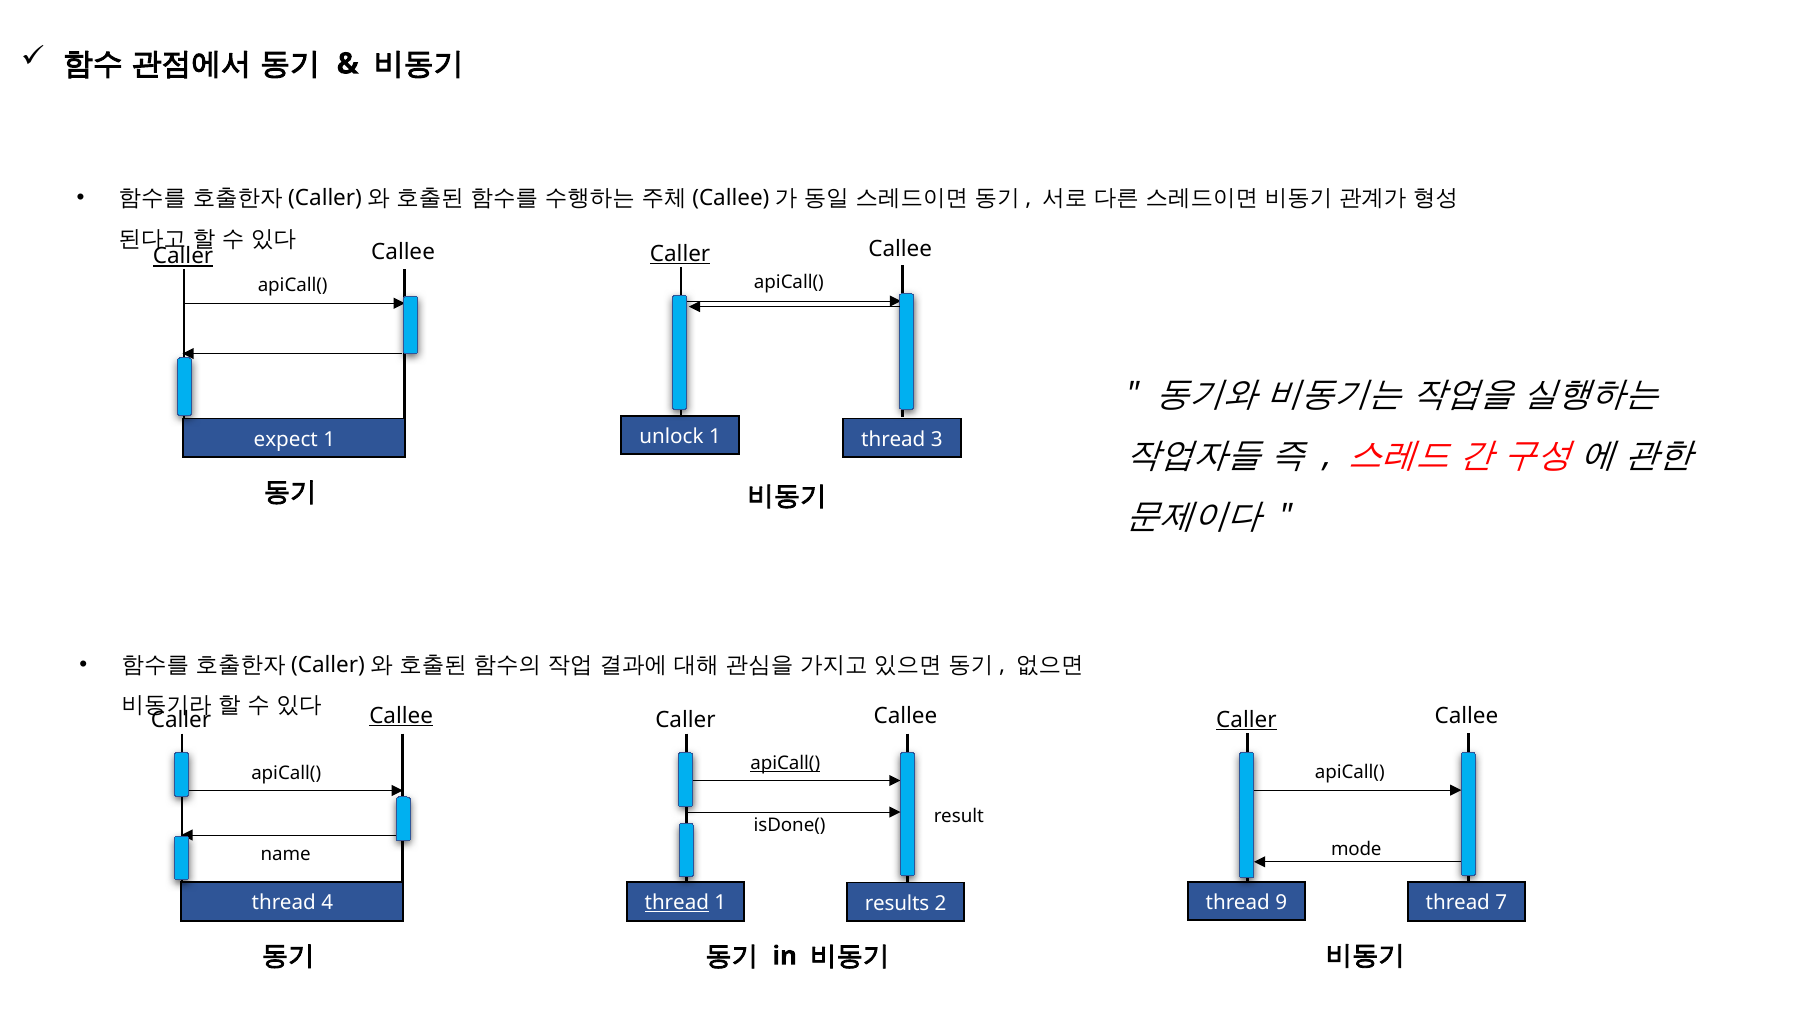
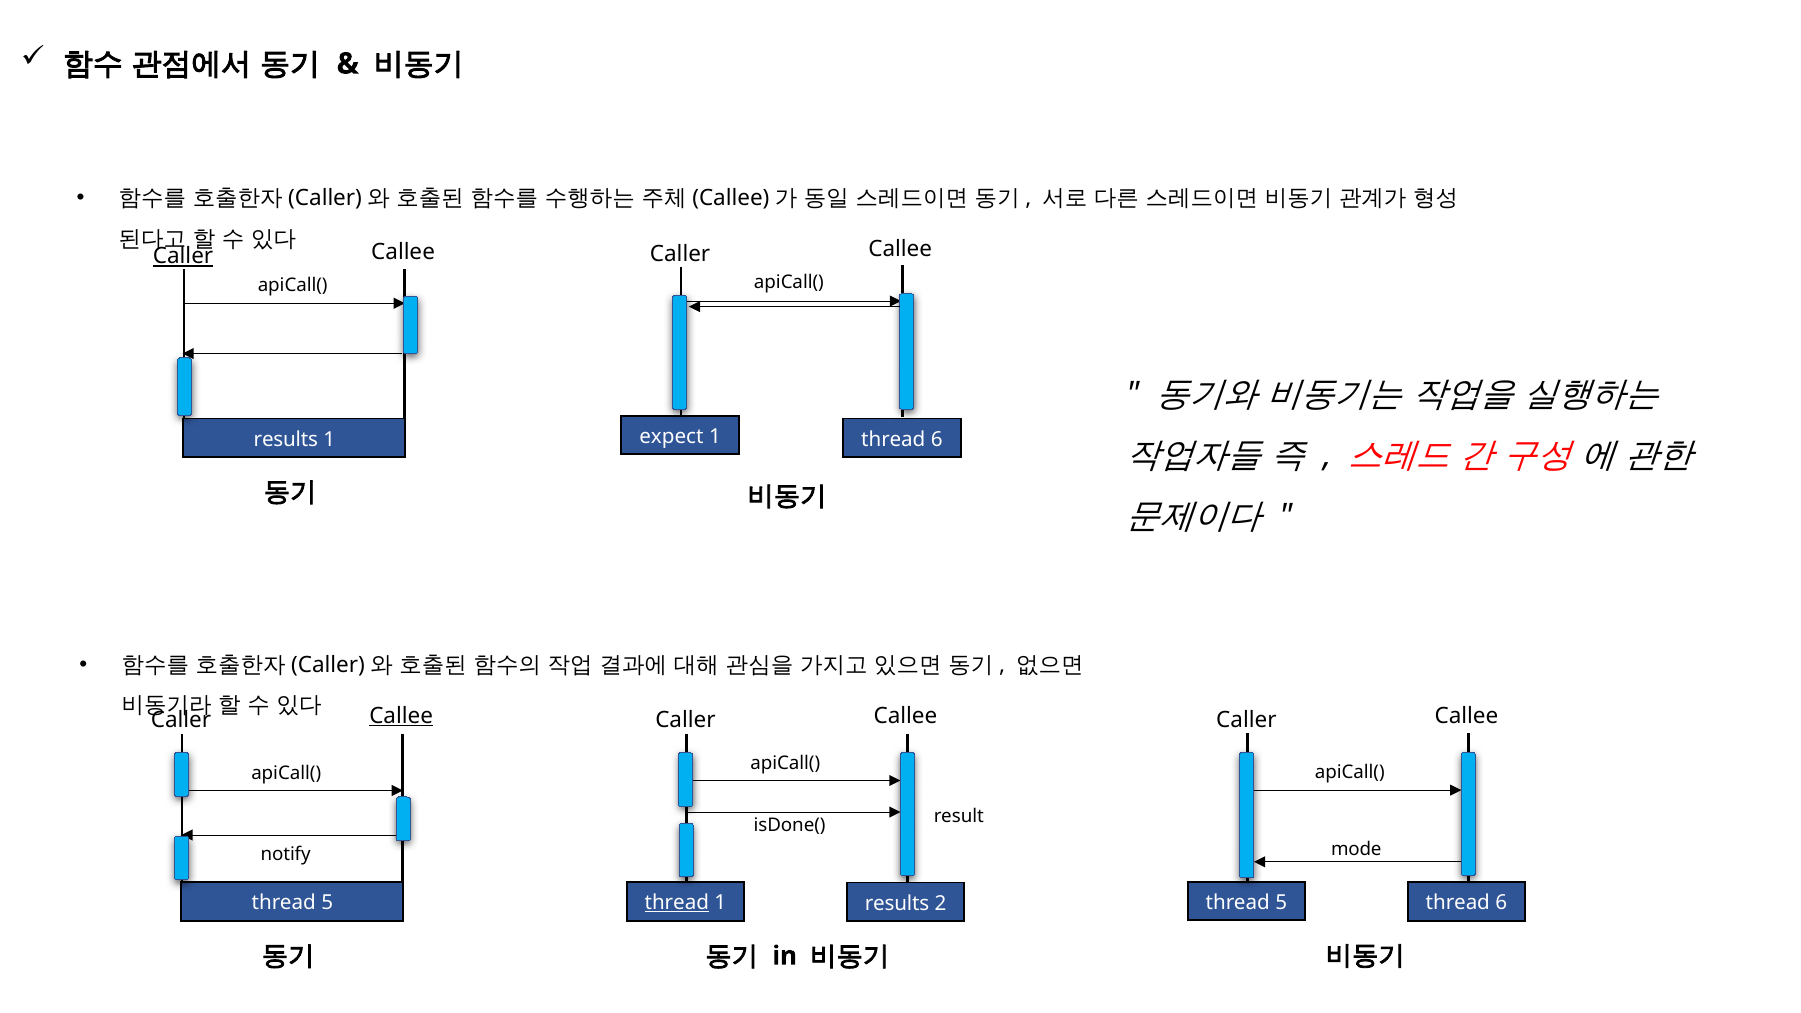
Caller underline: present -> none (680, 254)
unlock: unlock -> expect (671, 436)
1 thread 3: 3 -> 6 (937, 439)
expect: expect -> results (286, 439)
Caller underline: present -> none (1246, 720)
apiCall( underline: present -> none (785, 763)
name: name -> notify (286, 854)
9: 9 -> 5 (1281, 902)
7: 7 -> 6 (1501, 903)
4: 4 -> 5 (327, 903)
